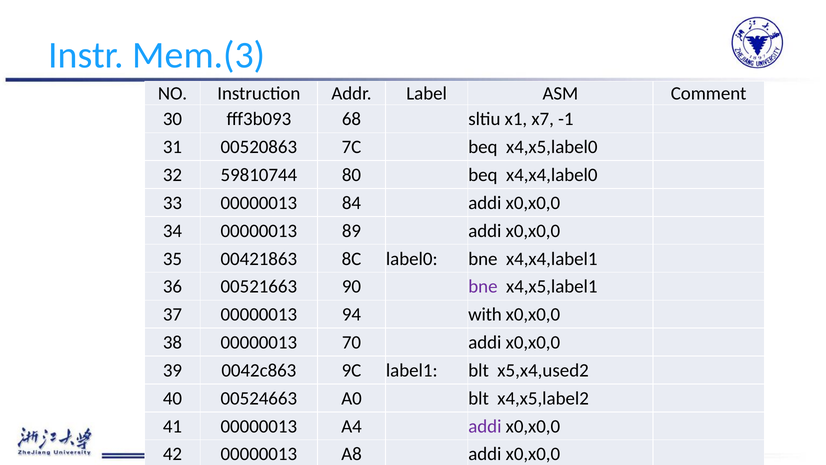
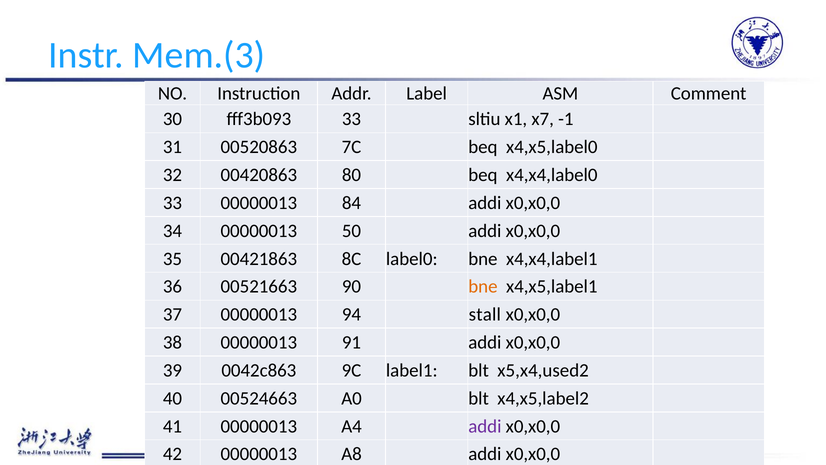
fff3b093 68: 68 -> 33 (352, 119)
59810744: 59810744 -> 00420863 (259, 175)
89: 89 -> 50 (352, 231)
bne colour: purple -> orange (483, 286)
with: with -> stall (485, 314)
70: 70 -> 91 (352, 342)
